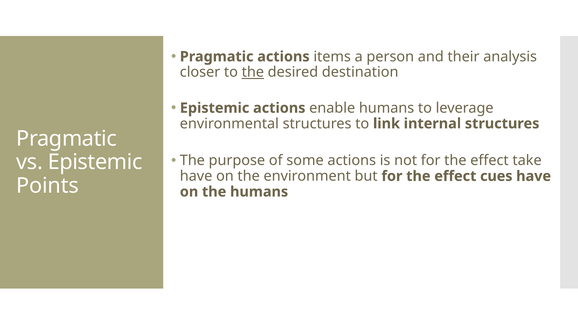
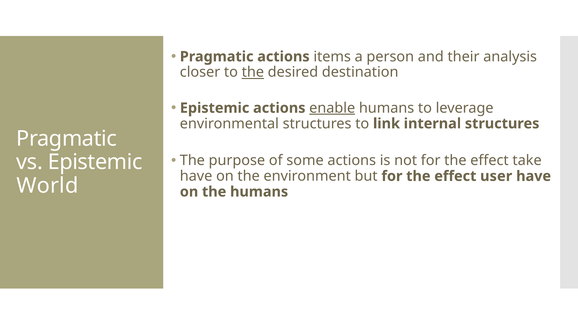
enable underline: none -> present (332, 108)
cues: cues -> user (496, 176)
Points: Points -> World (47, 186)
